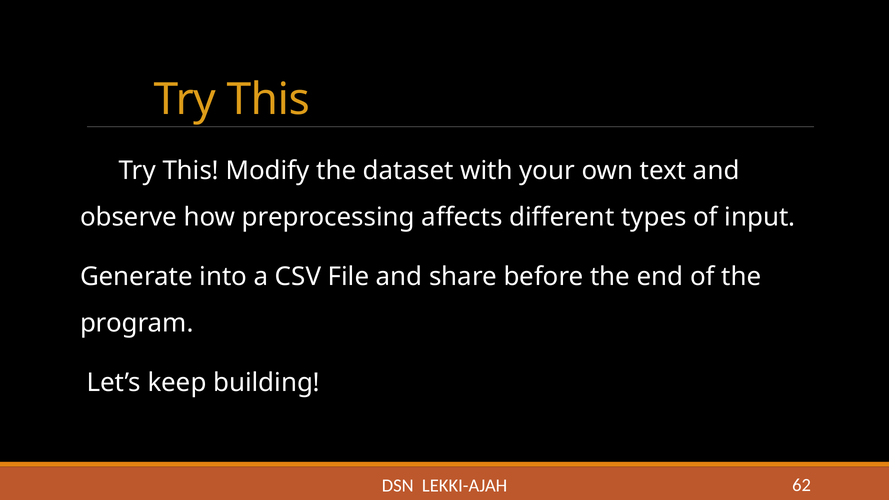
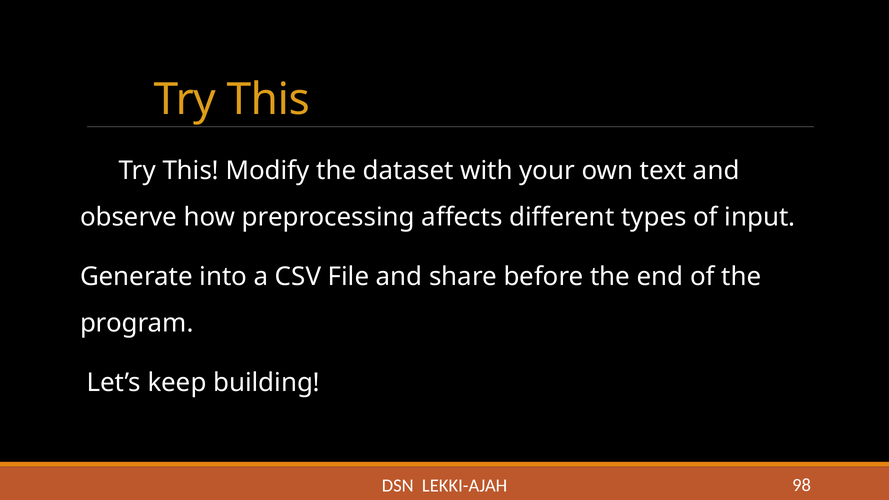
62: 62 -> 98 (802, 485)
